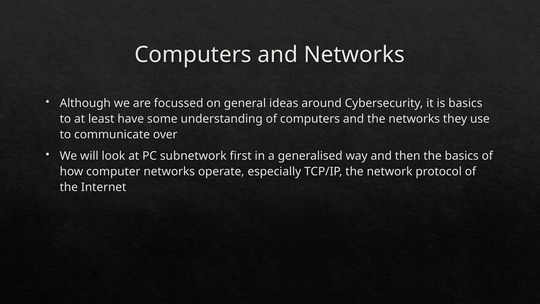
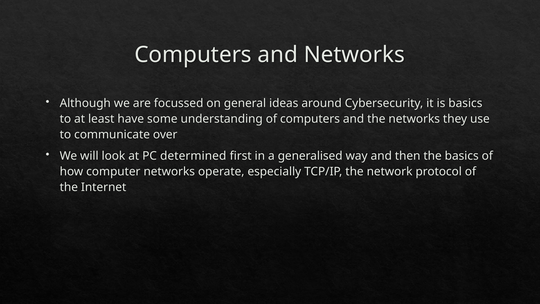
subnetwork: subnetwork -> determined (193, 156)
